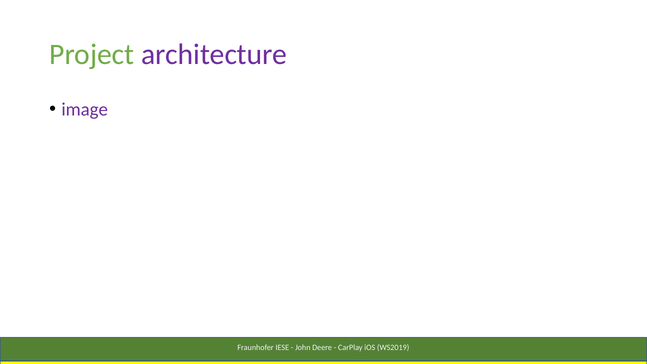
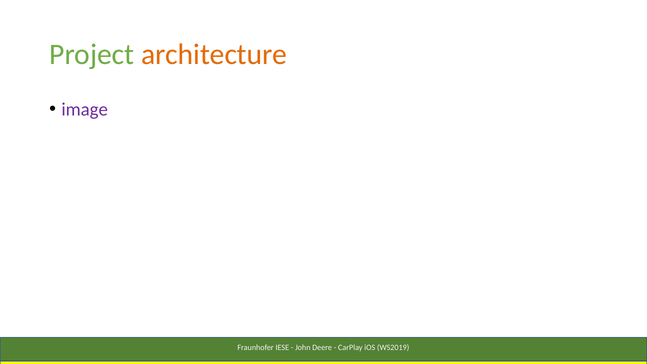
architecture colour: purple -> orange (214, 54)
